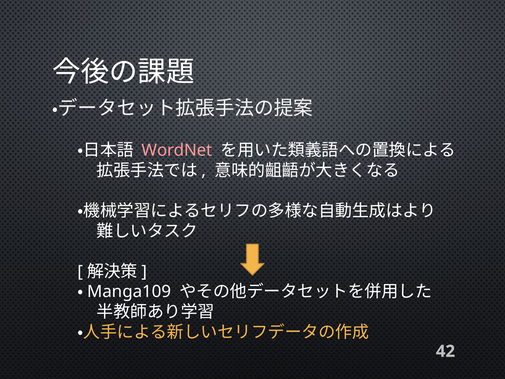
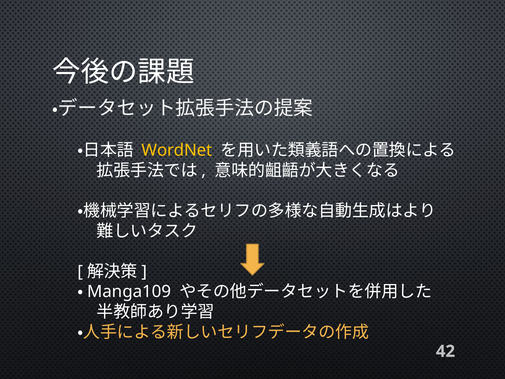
WordNet colour: pink -> yellow (177, 150)
